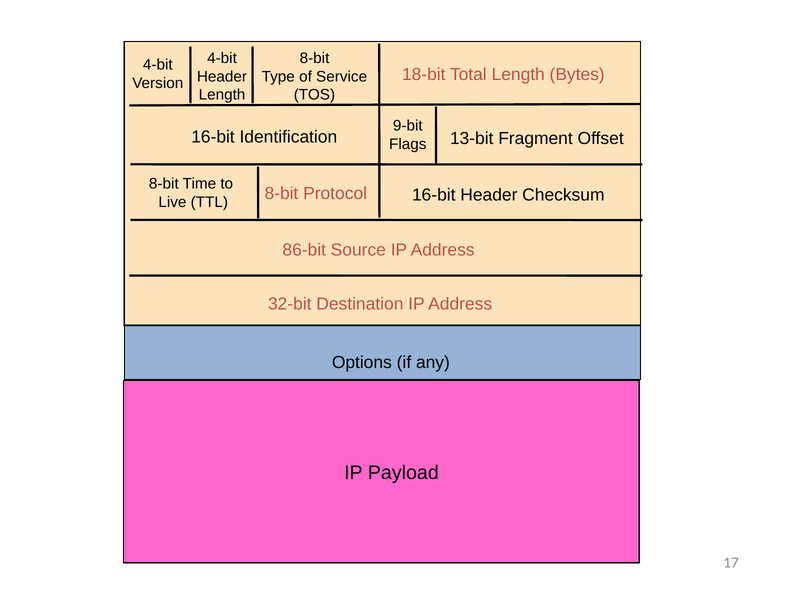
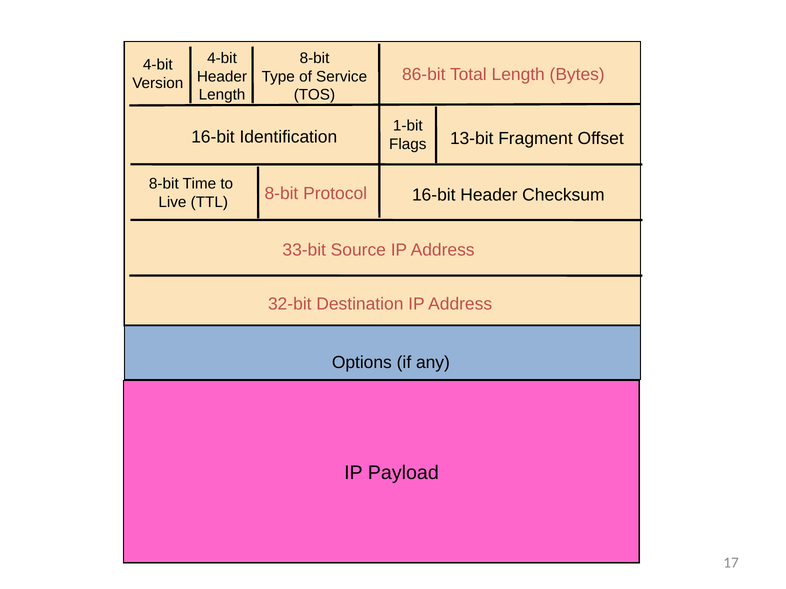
18-bit: 18-bit -> 86-bit (424, 74)
9-bit: 9-bit -> 1-bit (408, 126)
86-bit: 86-bit -> 33-bit (304, 250)
